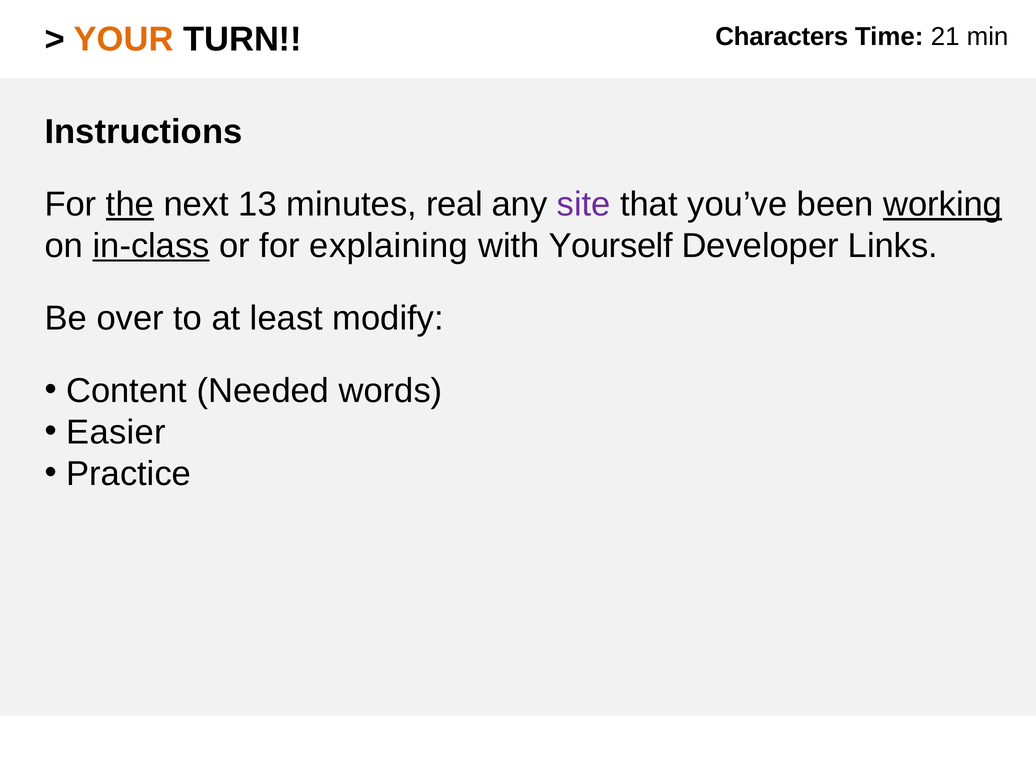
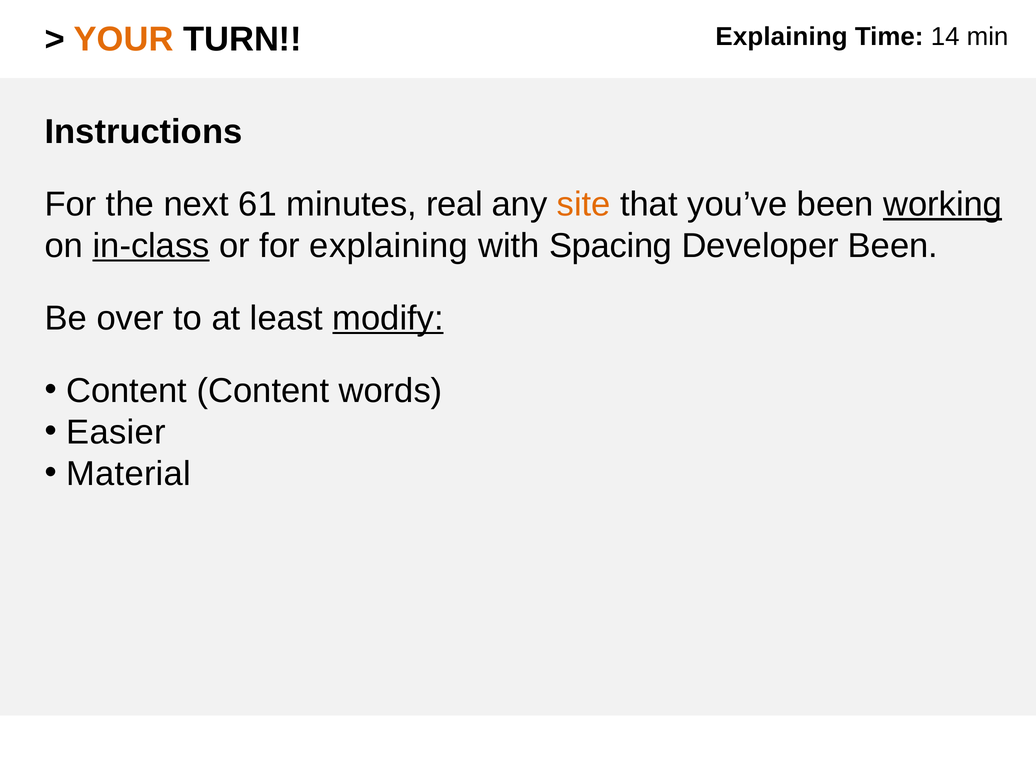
TURN Characters: Characters -> Explaining (782, 37)
21: 21 -> 14 (945, 37)
the underline: present -> none (130, 204)
13: 13 -> 61 (258, 204)
site colour: purple -> orange (584, 204)
Yourself: Yourself -> Spacing (611, 246)
Developer Links: Links -> Been (893, 246)
modify underline: none -> present (388, 318)
Content Needed: Needed -> Content (263, 391)
Practice: Practice -> Material (129, 474)
